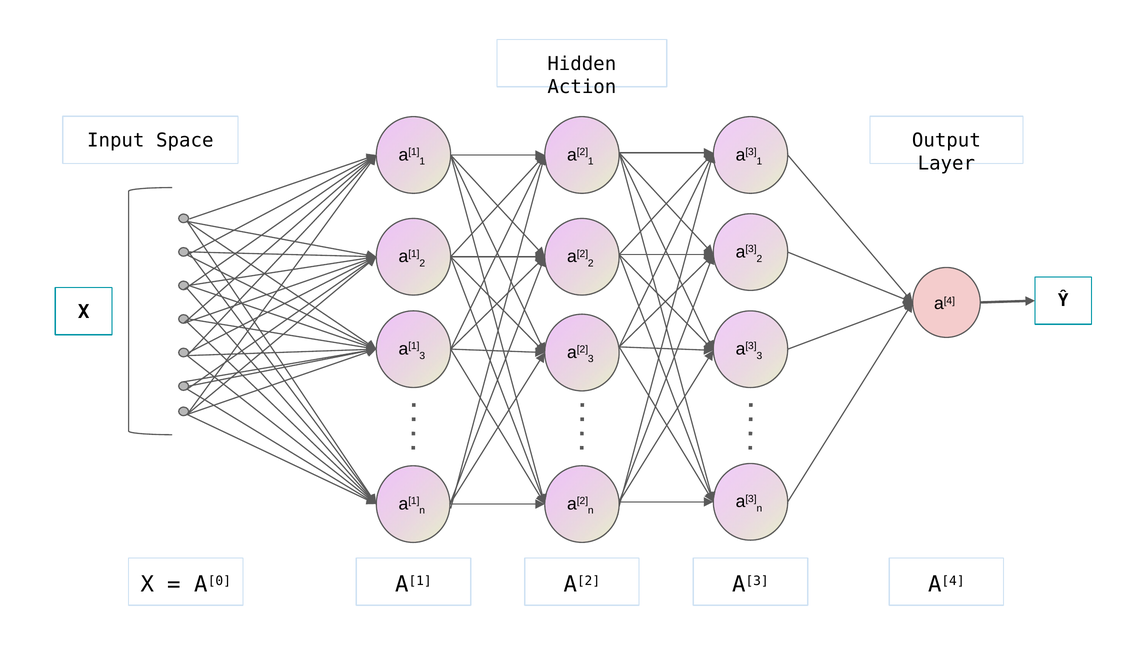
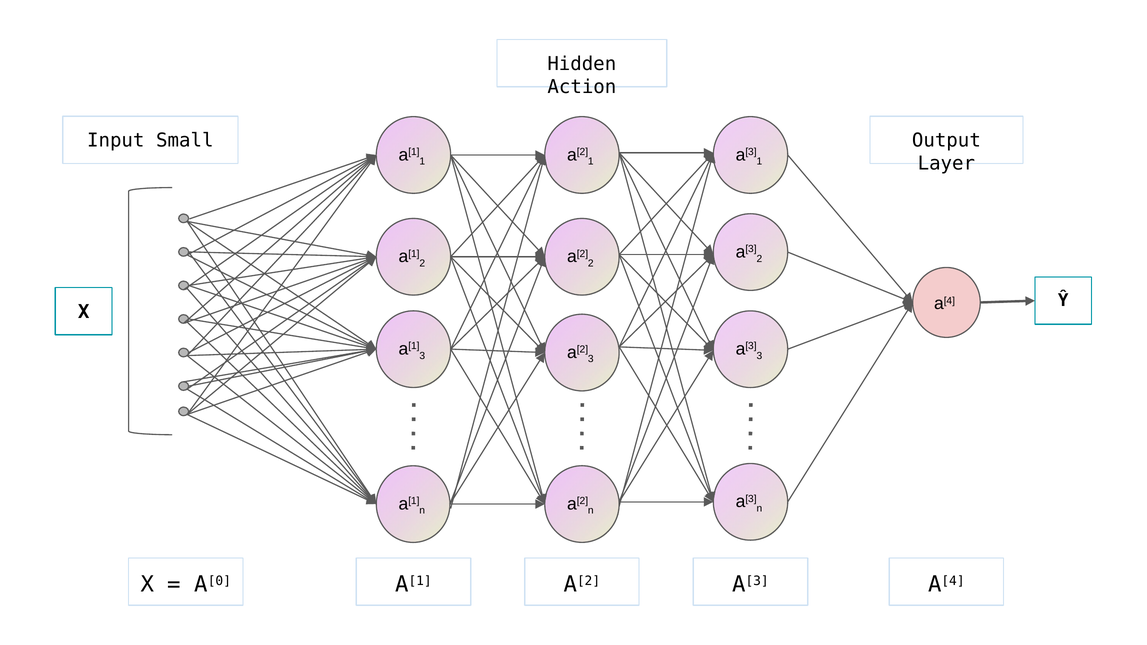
Space: Space -> Small (185, 141)
